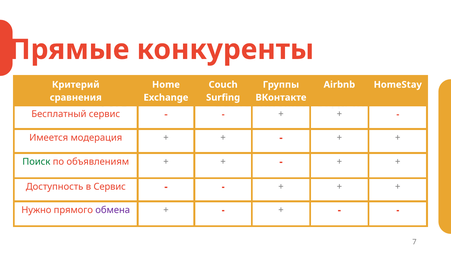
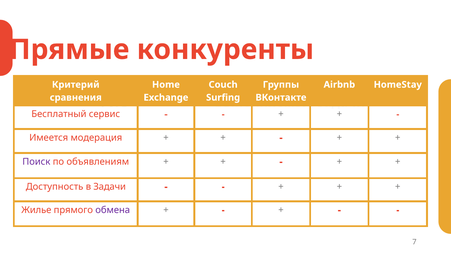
Поиск colour: green -> purple (36, 162)
в Сервис: Сервис -> Задачи (110, 187)
Нужно: Нужно -> Жилье (36, 210)
